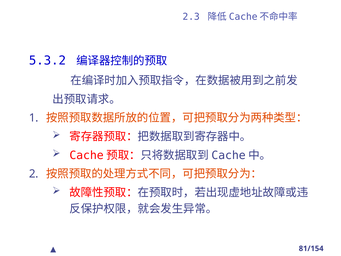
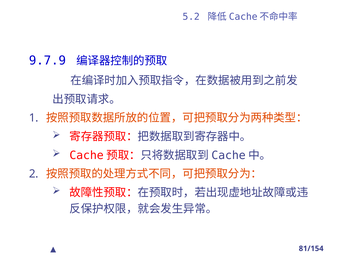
2.3: 2.3 -> 5.2 (191, 17)
5.3.2: 5.3.2 -> 9.7.9 (47, 60)
